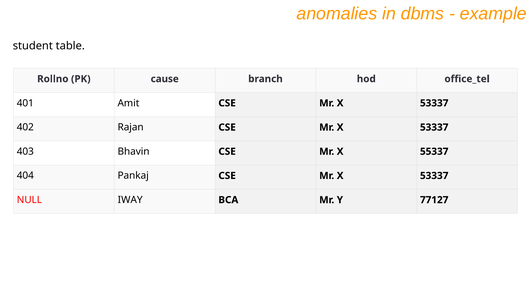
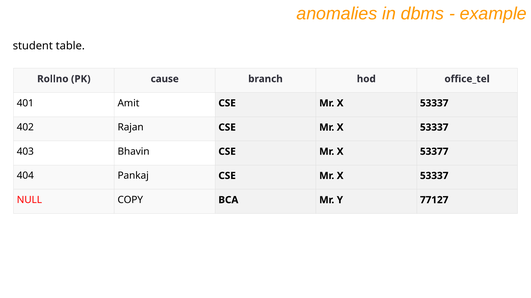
55337: 55337 -> 53377 (434, 152)
IWAY: IWAY -> COPY (130, 200)
